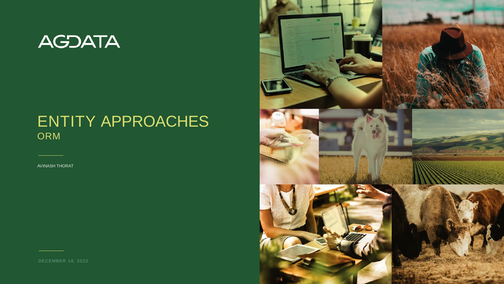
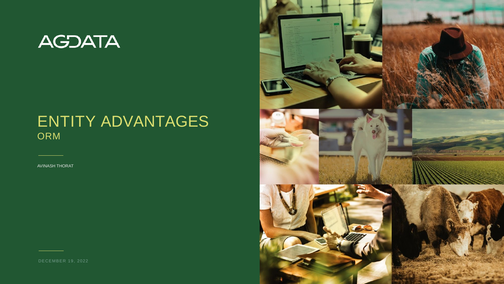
APPROACHES: APPROACHES -> ADVANTAGES (155, 122)
